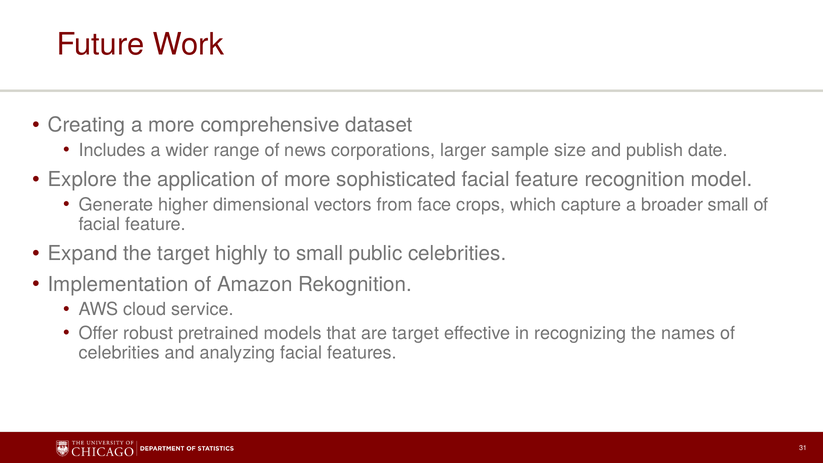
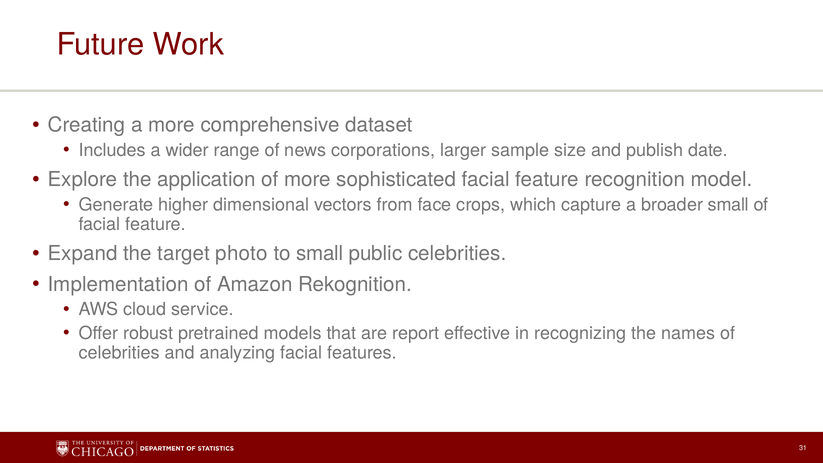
highly: highly -> photo (242, 254)
are target: target -> report (416, 333)
